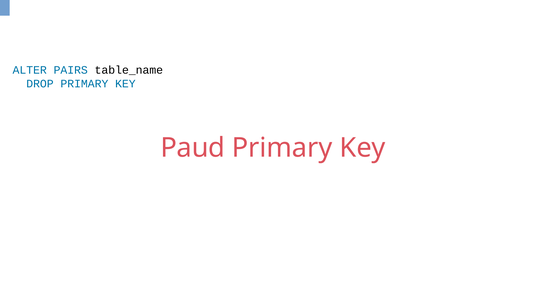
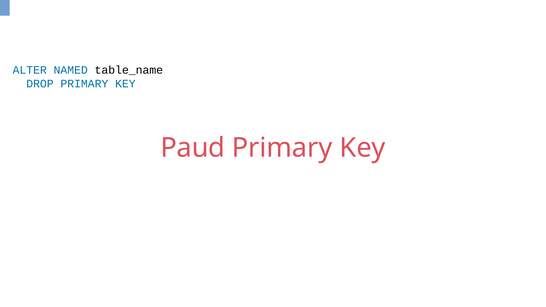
PAIRS: PAIRS -> NAMED (71, 70)
